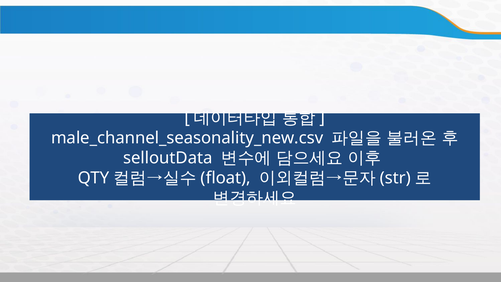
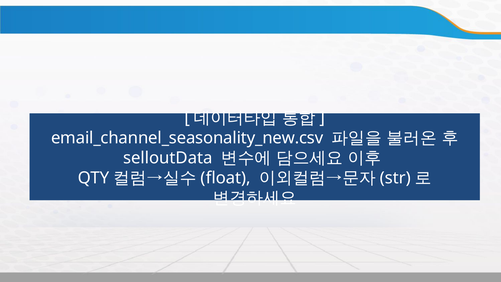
male_channel_seasonality_new.csv: male_channel_seasonality_new.csv -> email_channel_seasonality_new.csv (187, 138)
